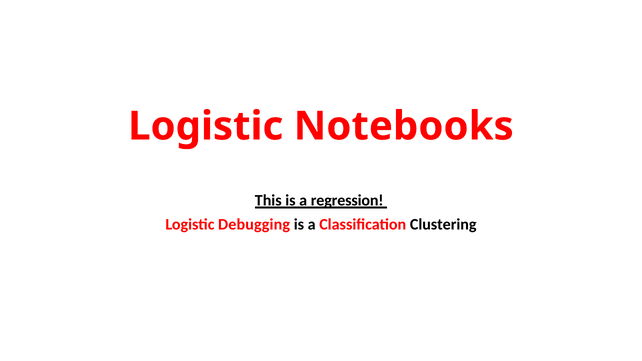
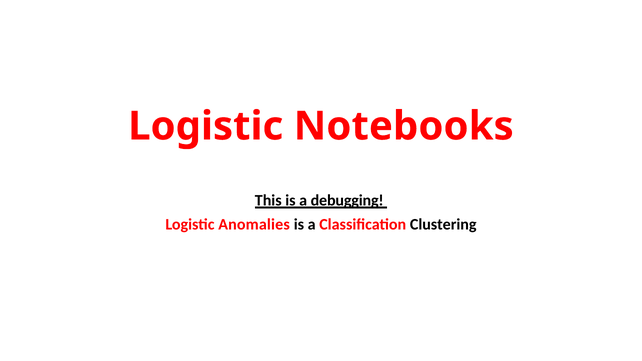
regression: regression -> debugging (347, 201)
Debugging: Debugging -> Anomalies (254, 225)
